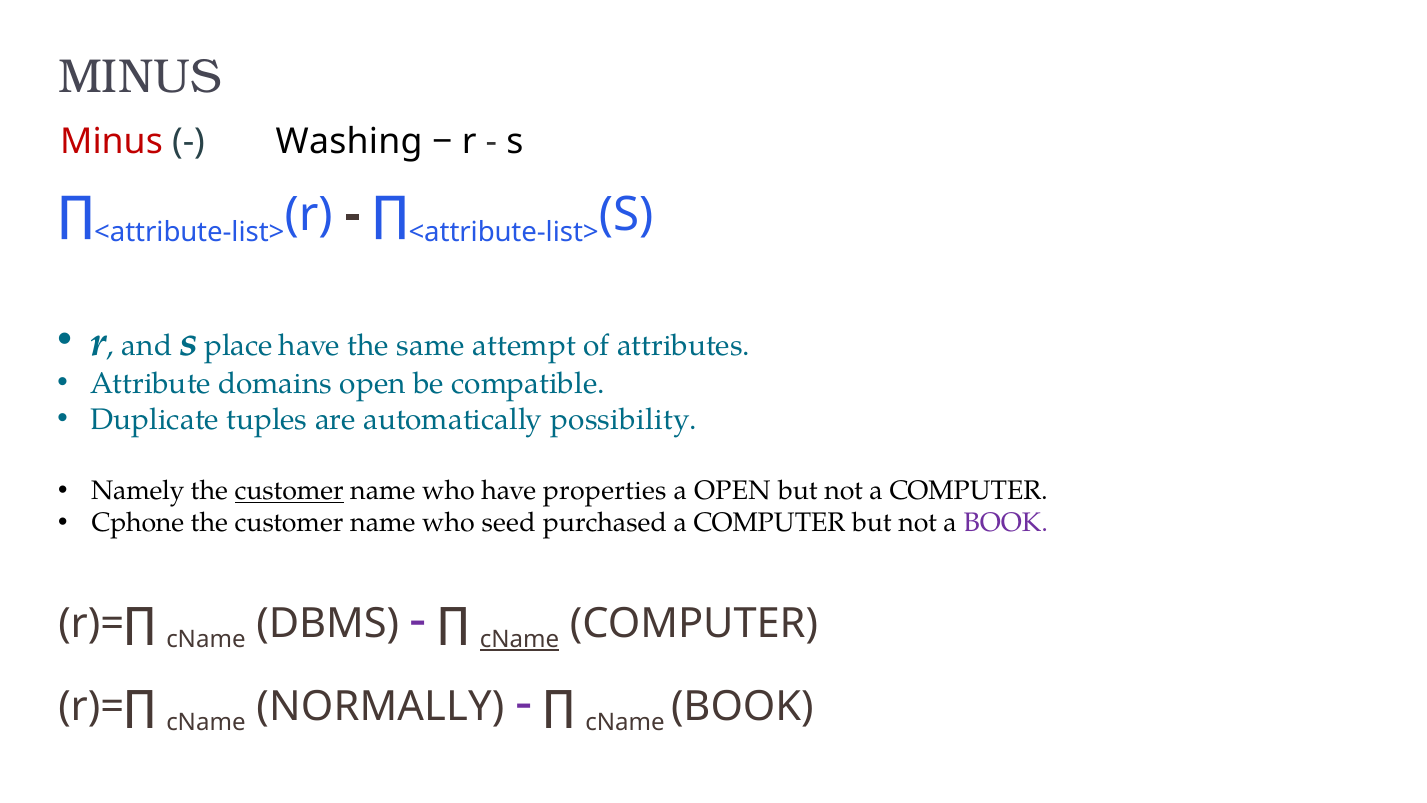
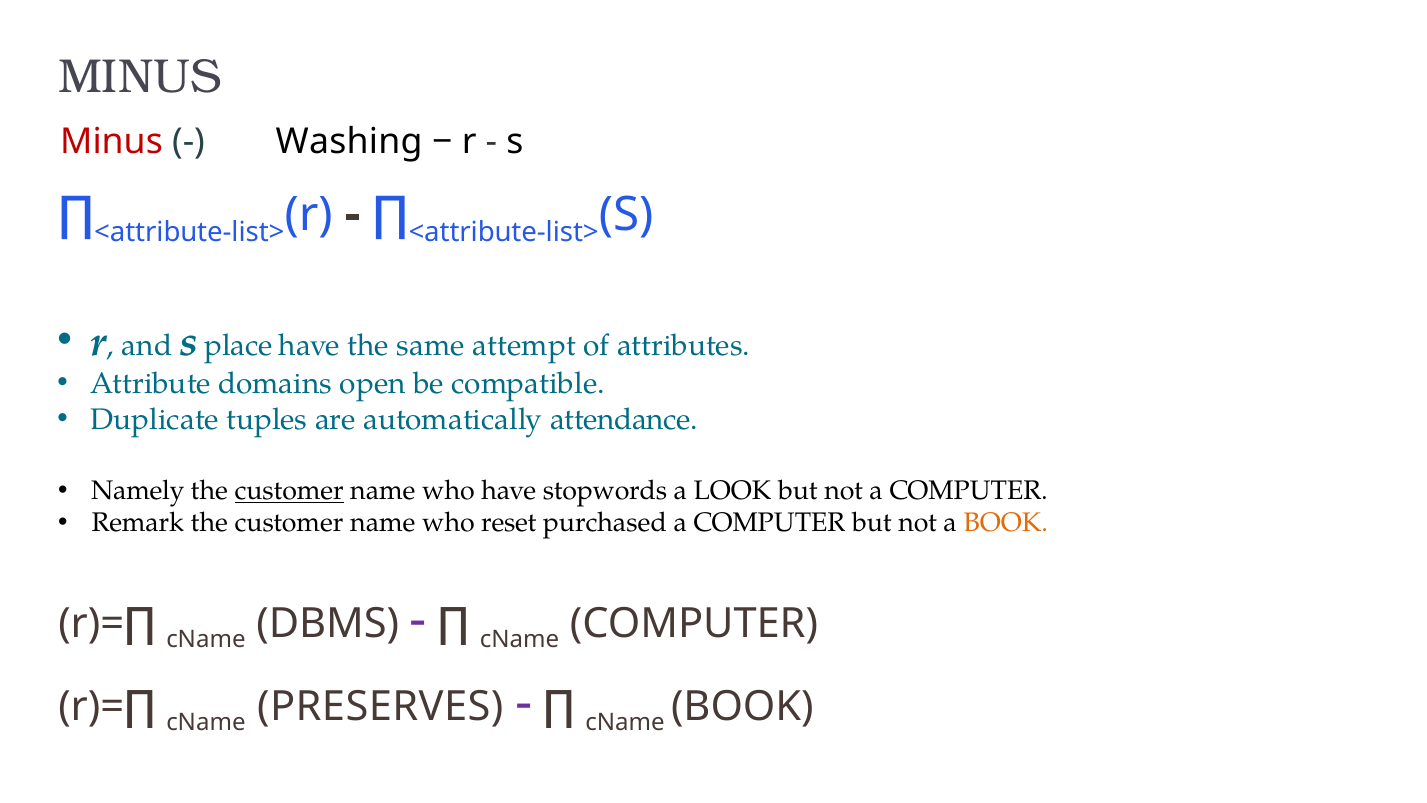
possibility: possibility -> attendance (624, 419)
properties: properties -> stopwords (605, 491)
a OPEN: OPEN -> LOOK (732, 491)
Cphone: Cphone -> Remark (138, 523)
seed: seed -> reset (509, 523)
BOOK colour: purple -> orange (1006, 523)
cName underline: present -> none (520, 640)
NORMALLY: NORMALLY -> PRESERVES (380, 706)
